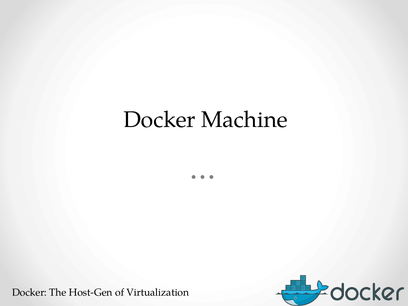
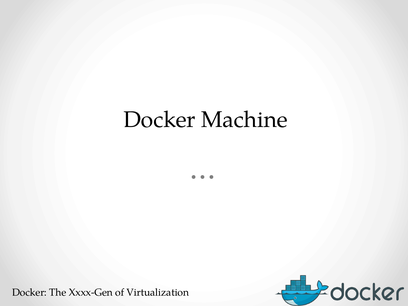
Host-Gen: Host-Gen -> Xxxx-Gen (91, 292)
